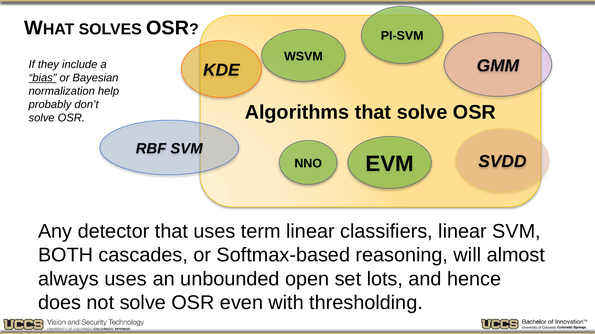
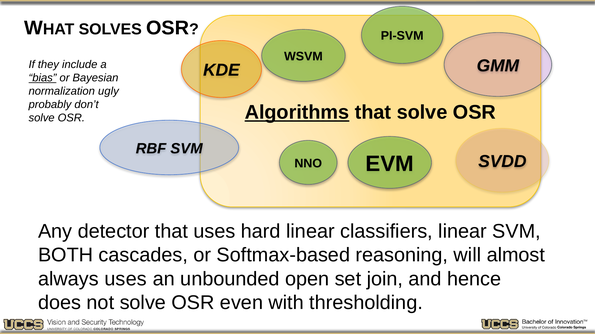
help: help -> ugly (108, 91)
Algorithms underline: none -> present (297, 113)
term: term -> hard (261, 232)
lots: lots -> join (385, 279)
